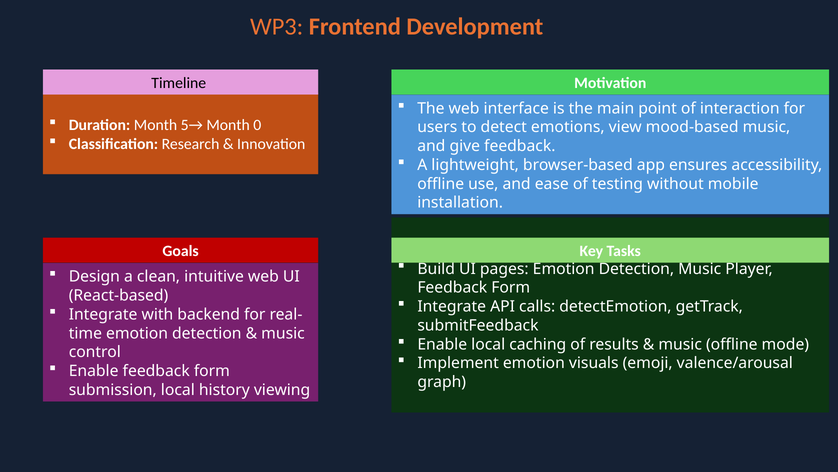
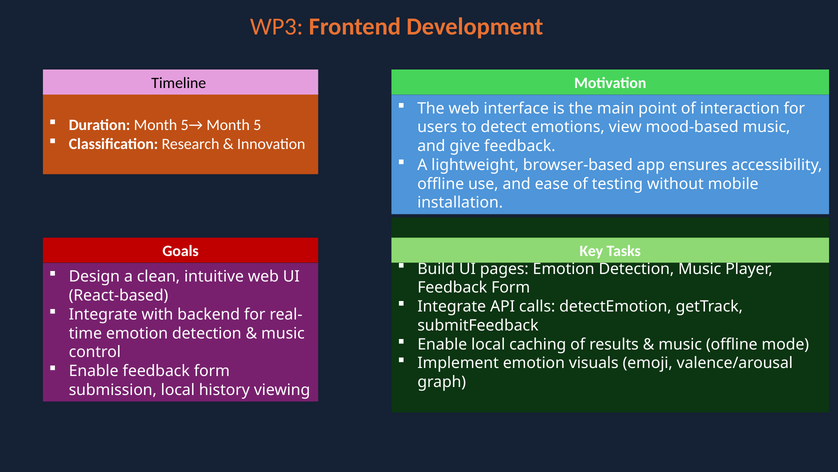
0: 0 -> 5 (257, 125)
